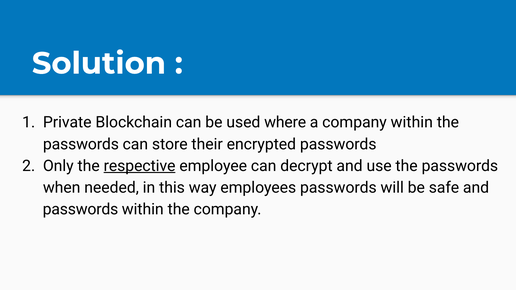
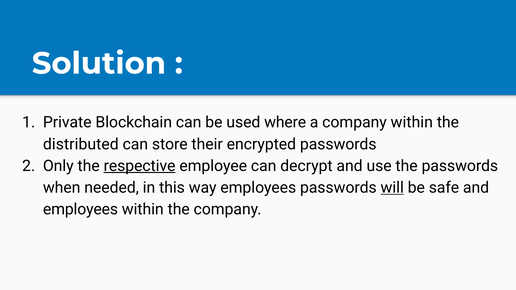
passwords: passwords -> distributed (81, 144)
will underline: none -> present (392, 188)
passwords: passwords -> employees (80, 209)
